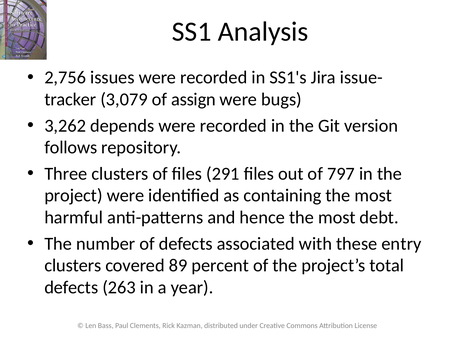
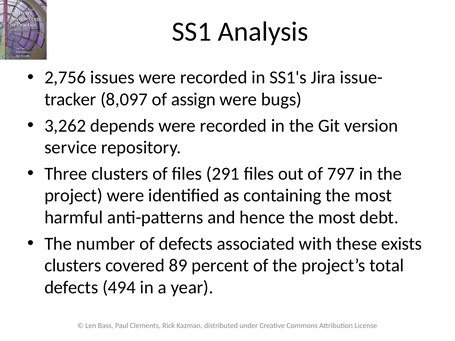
3,079: 3,079 -> 8,097 (124, 100)
follows: follows -> service (71, 148)
entry: entry -> exists (402, 244)
263: 263 -> 494 (119, 288)
